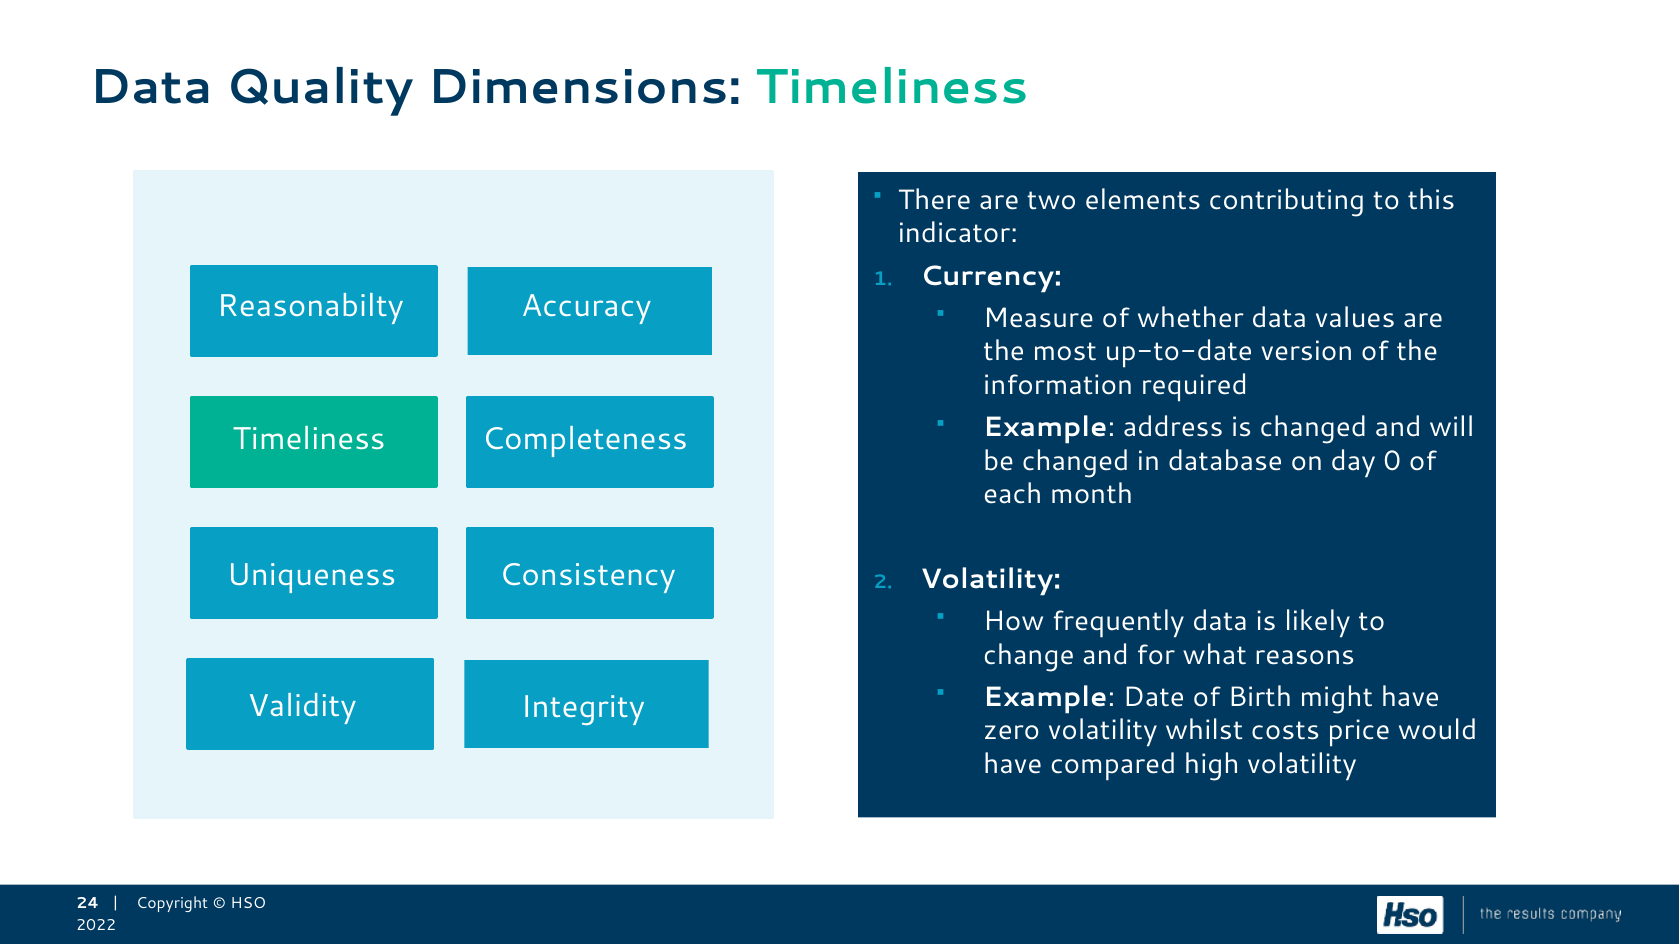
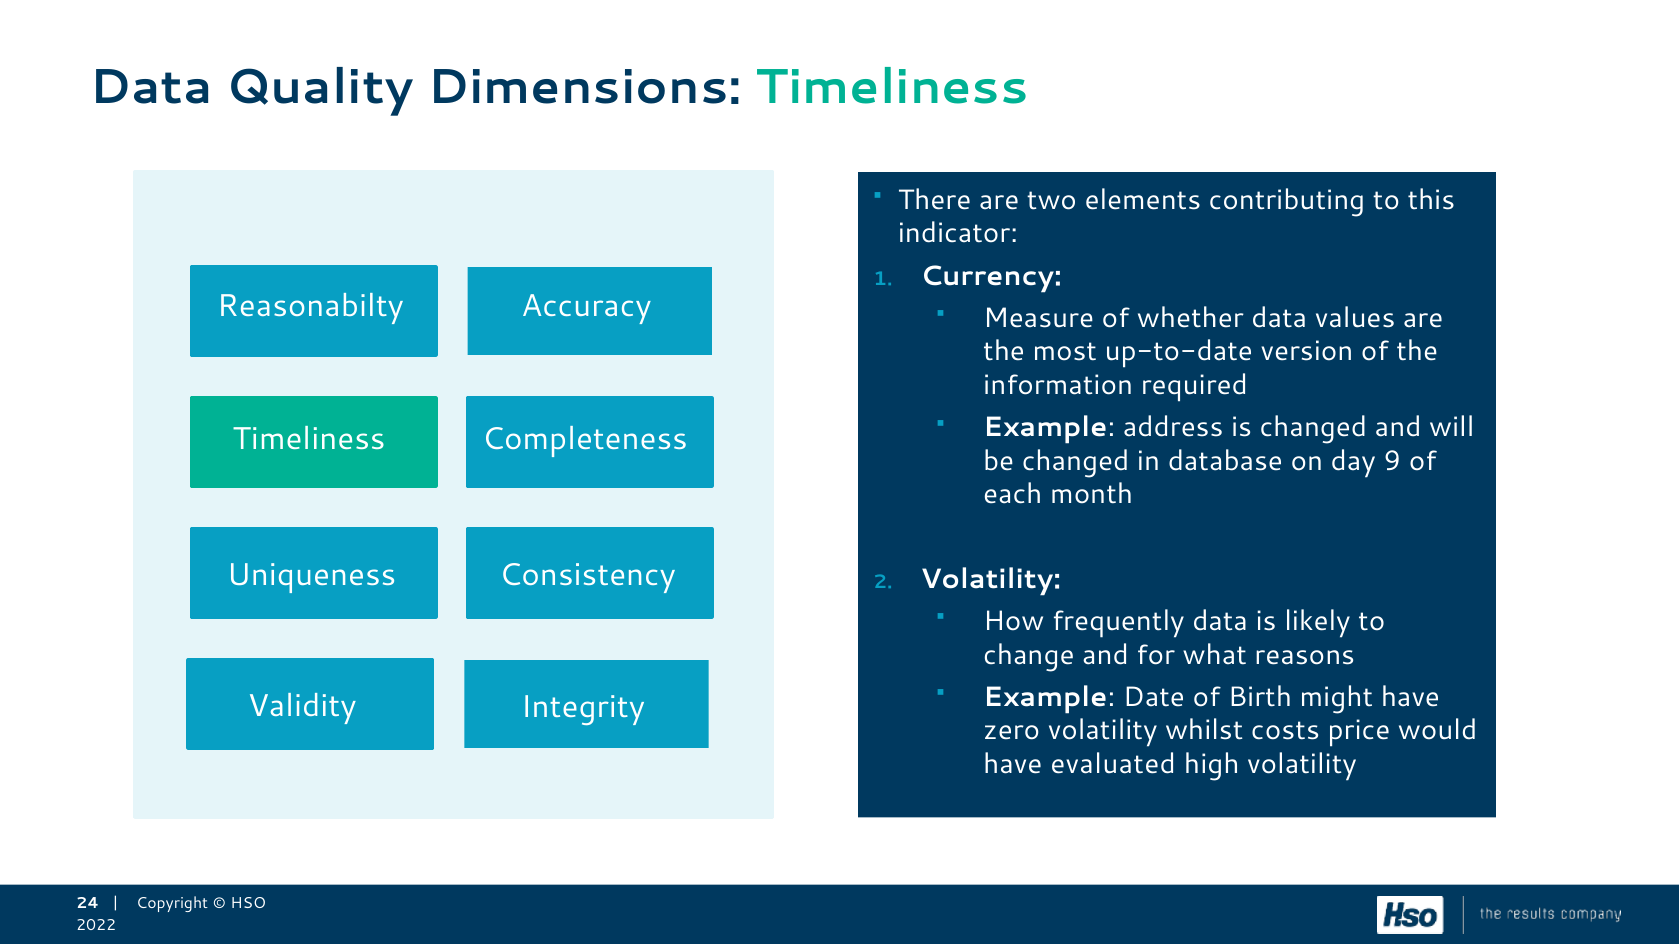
0: 0 -> 9 (1392, 461)
compared: compared -> evaluated (1113, 765)
